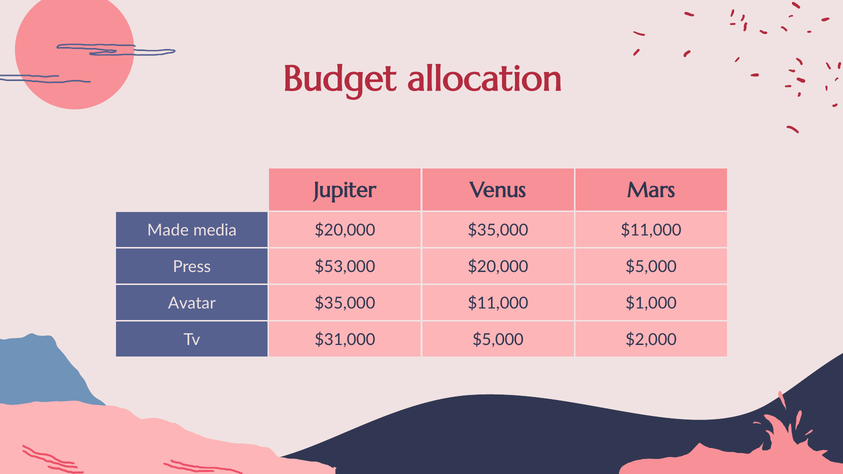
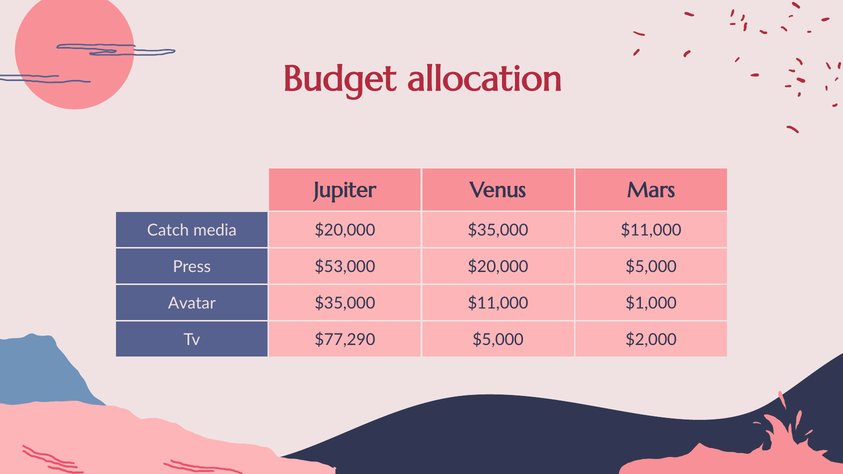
Made: Made -> Catch (168, 230)
$31,000: $31,000 -> $77,290 (345, 340)
